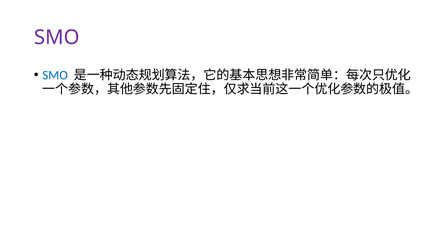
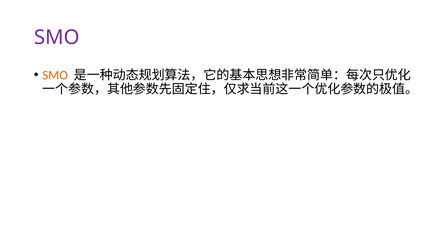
SMO colour: blue -> orange (55, 75)
